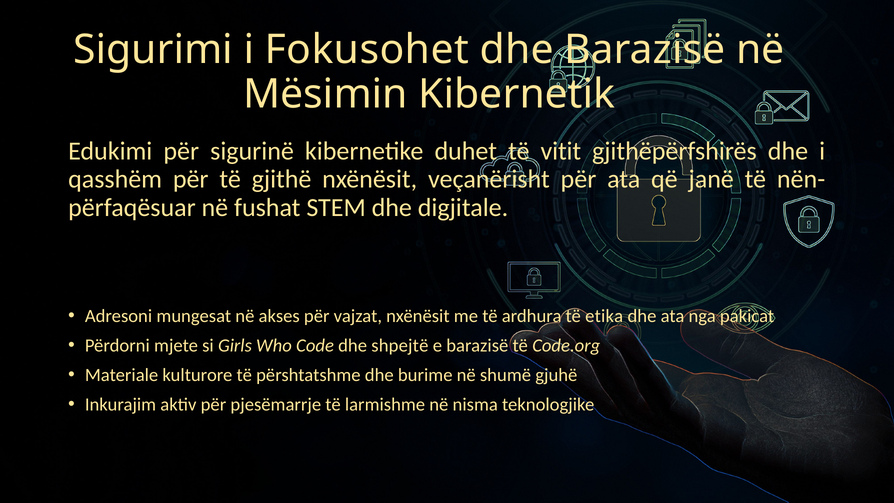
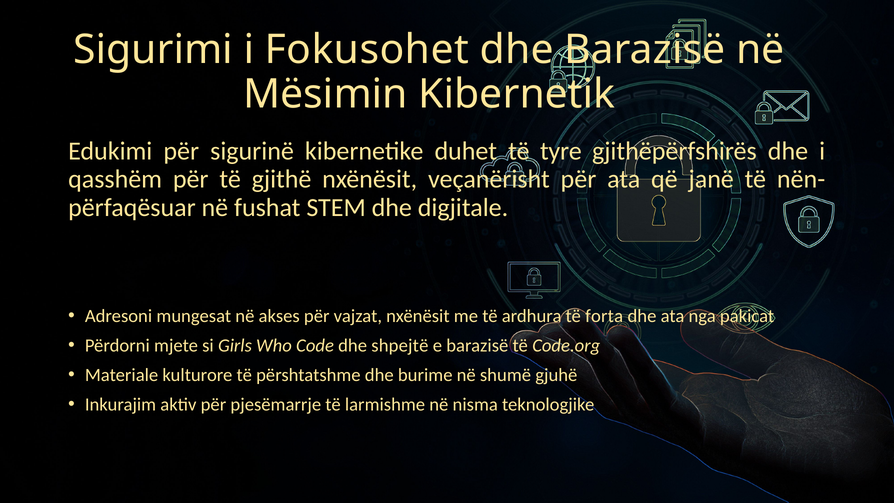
vitit: vitit -> tyre (561, 151)
etika: etika -> forta (604, 316)
